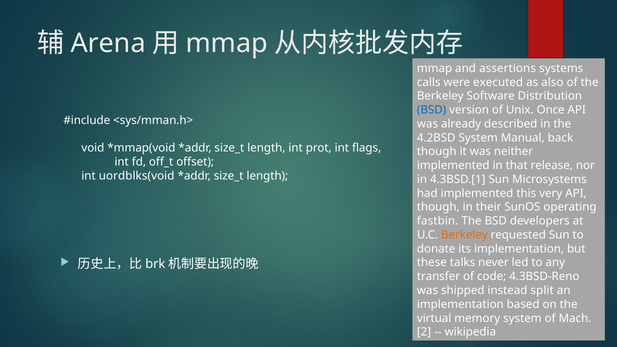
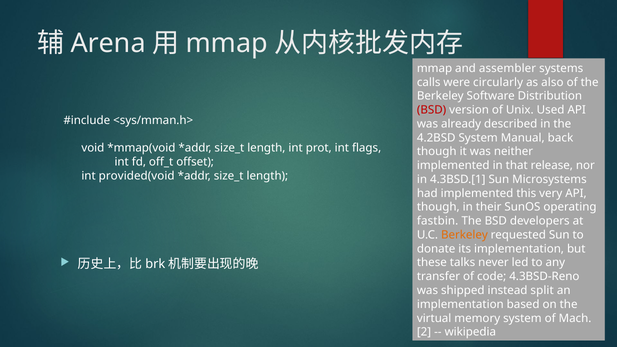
assertions: assertions -> assembler (508, 68)
executed: executed -> circularly (498, 82)
BSD colour: blue -> red (432, 110)
Once: Once -> Used (551, 110)
uordblks(void: uordblks(void -> provided(void (137, 176)
